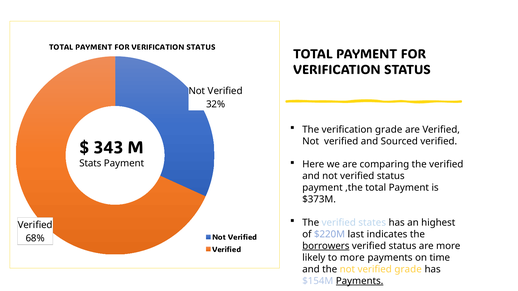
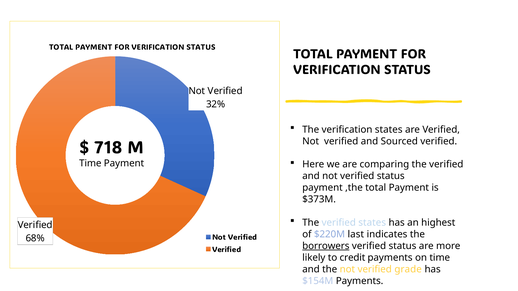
verification grade: grade -> states (389, 130)
343: 343 -> 718 (108, 148)
Stats: Stats -> Time (90, 164)
to more: more -> credit (352, 258)
Payments underline: present -> none (360, 281)
